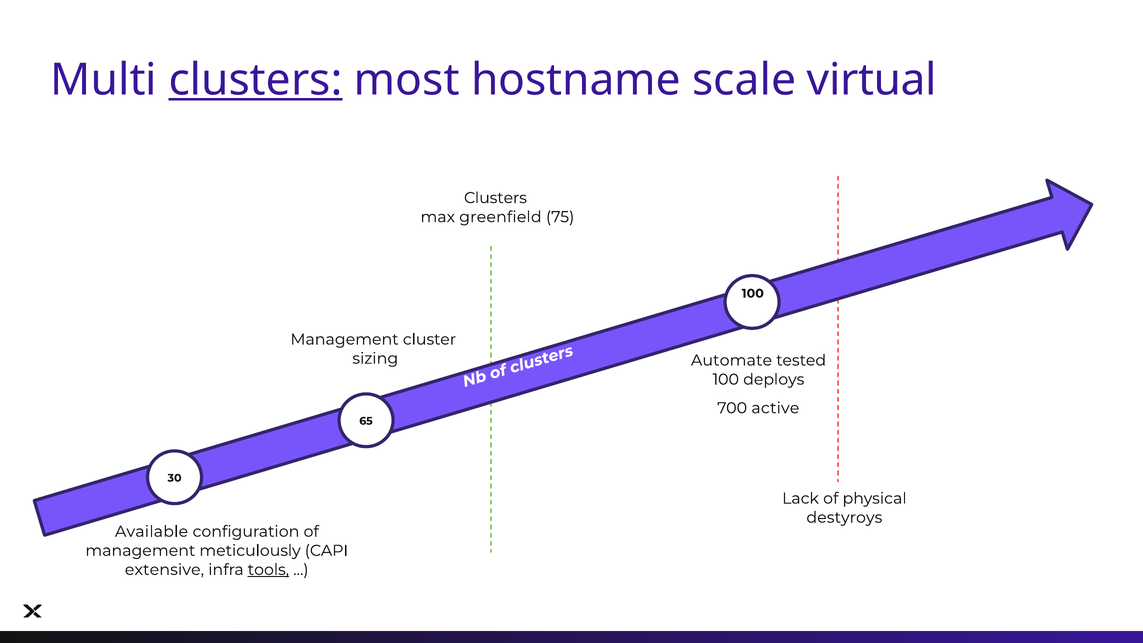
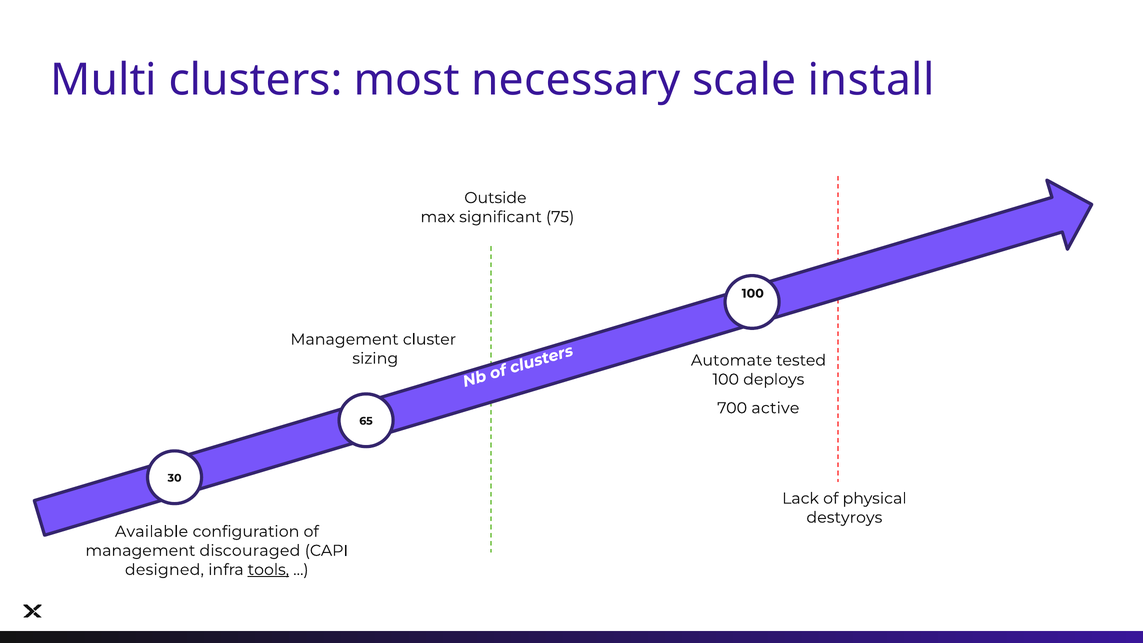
clusters underline: present -> none (256, 80)
hostname: hostname -> necessary (576, 80)
virtual: virtual -> install (871, 80)
Clusters: Clusters -> Outside (495, 198)
greenfield: greenfield -> significant (500, 217)
meticulously: meticulously -> discouraged (250, 551)
extensive: extensive -> designed (164, 570)
